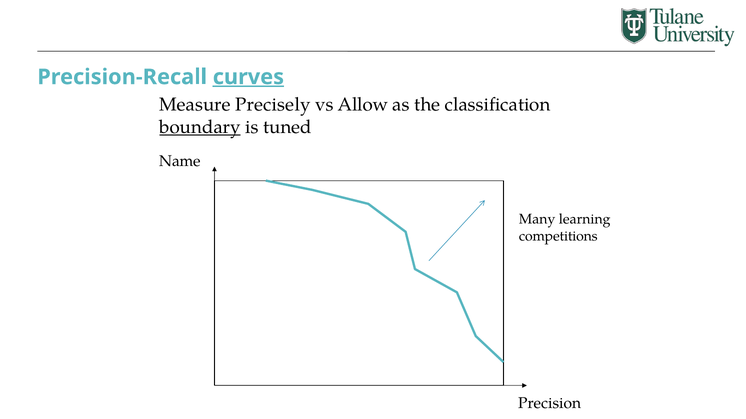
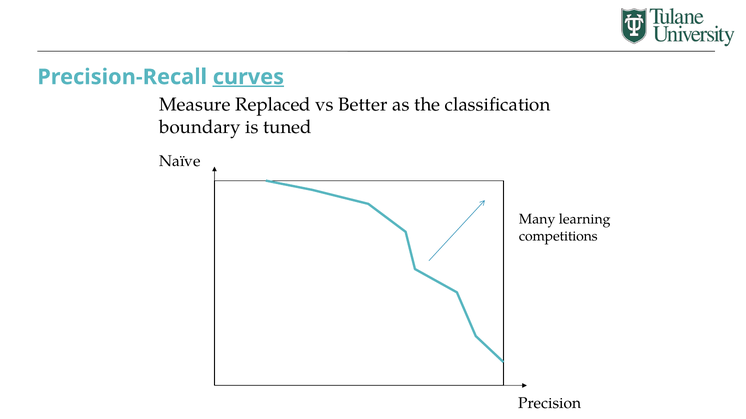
Precisely: Precisely -> Replaced (273, 105)
Allow: Allow -> Better (363, 105)
boundary underline: present -> none (200, 127)
Name: Name -> Naïve (180, 161)
